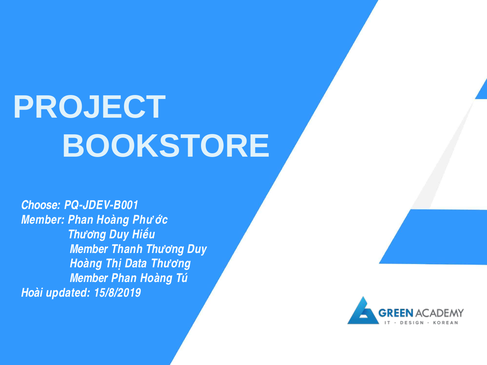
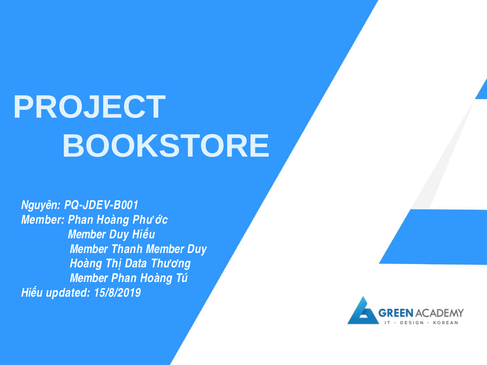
Choose: Choose -> Nguyên (41, 205)
Thương: Thương -> Member (87, 235)
Thanh Thương: Thương -> Member (165, 249)
Hoài: Hoài -> Hiếu (32, 293)
